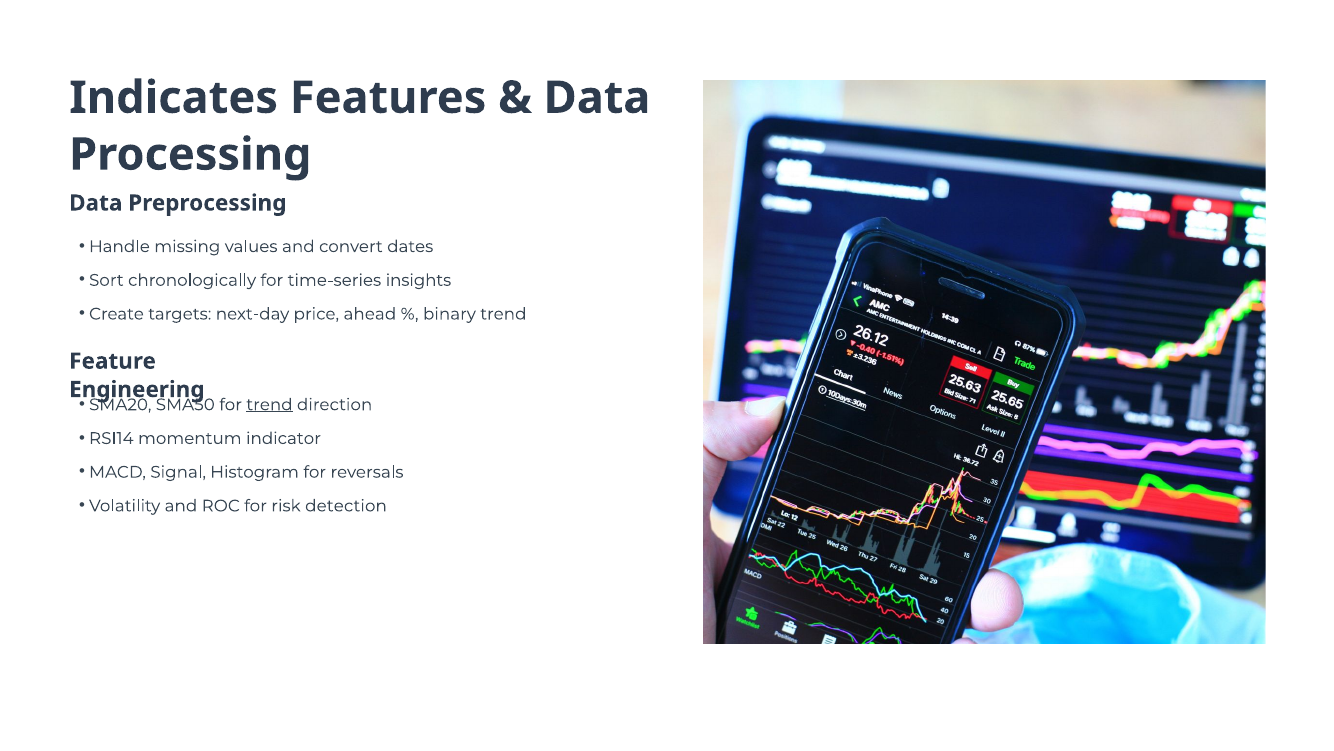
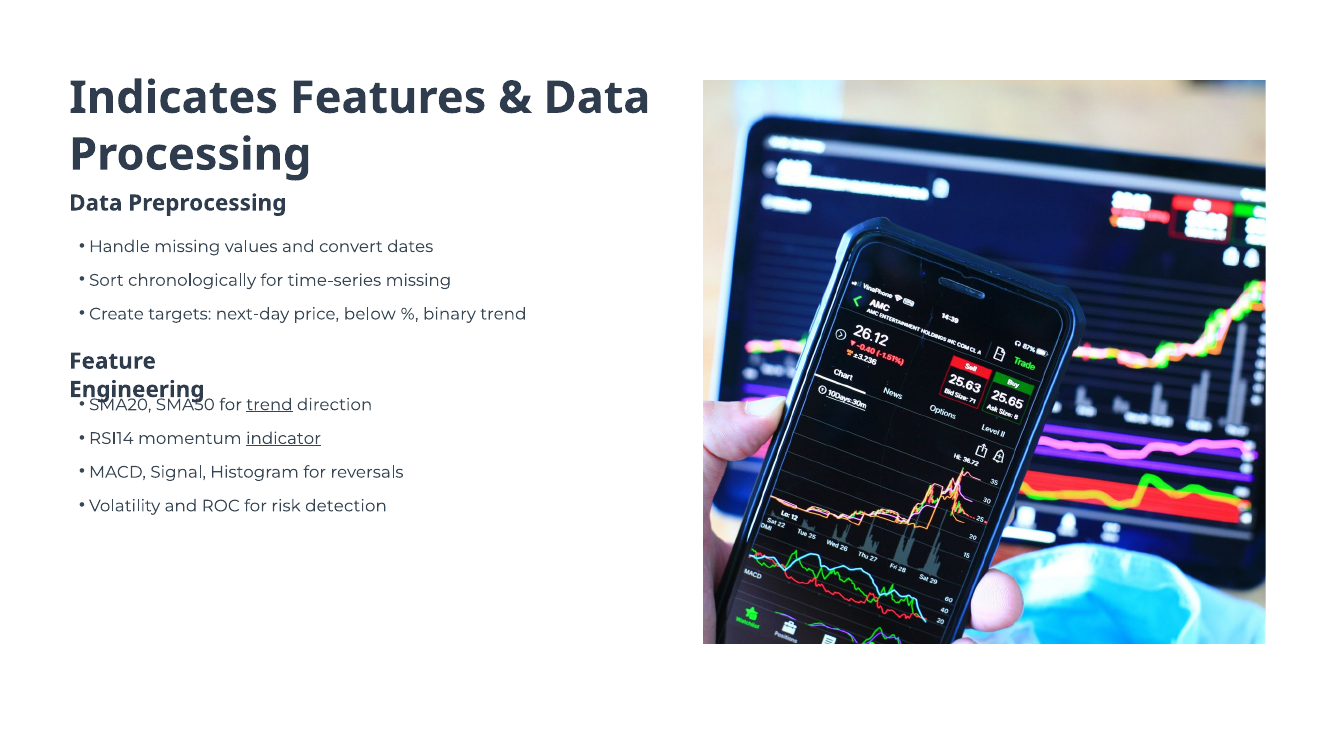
time-series insights: insights -> missing (418, 280)
ahead: ahead -> below (370, 314)
indicator underline: none -> present (283, 438)
